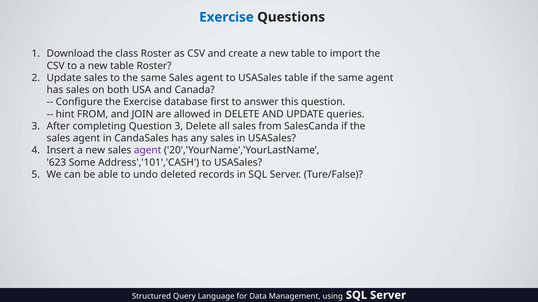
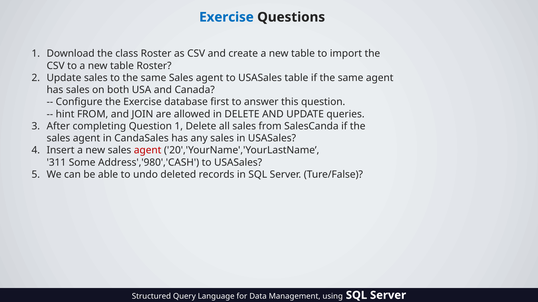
Question 3: 3 -> 1 (179, 126)
agent colour: purple -> red (148, 151)
623: 623 -> 311 (56, 163)
Address','101','CASH: Address','101','CASH -> Address','980','CASH (149, 163)
